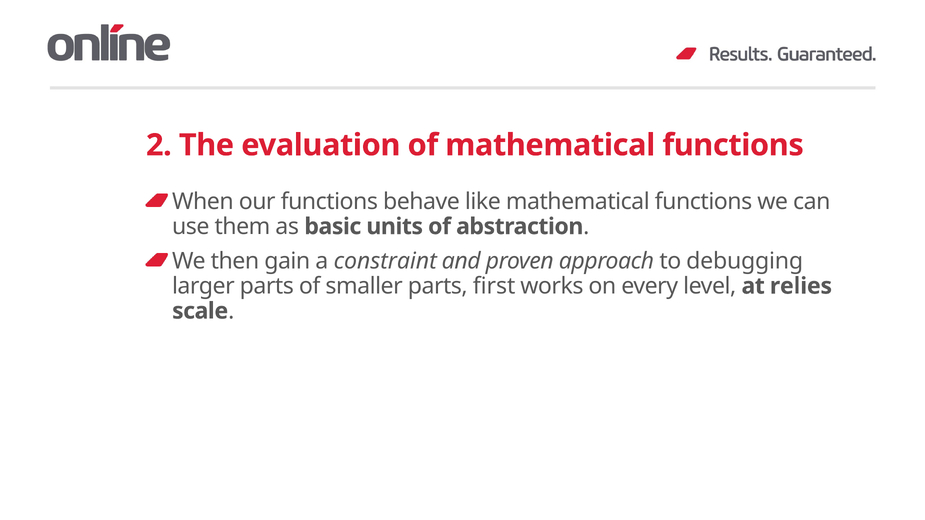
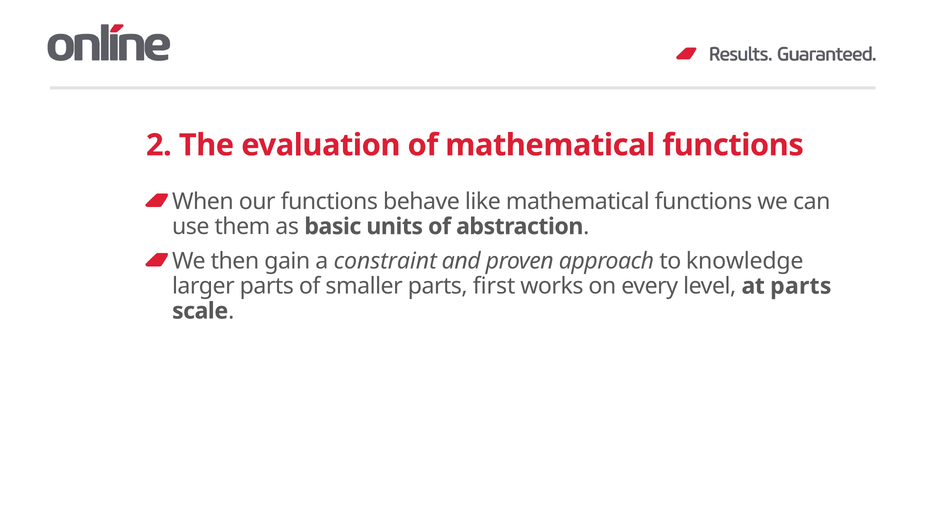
debugging: debugging -> knowledge (745, 261)
at relies: relies -> parts (801, 286)
